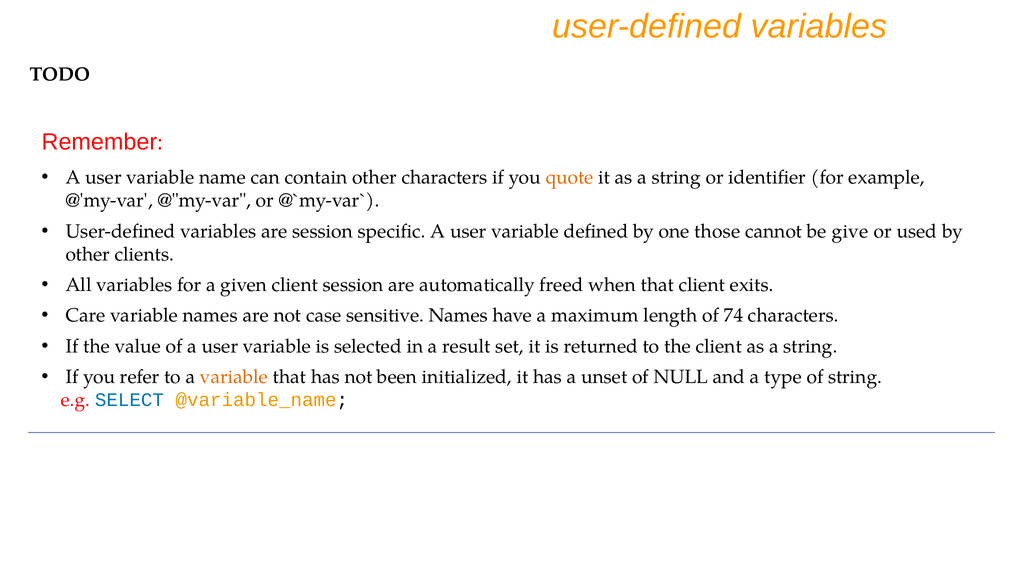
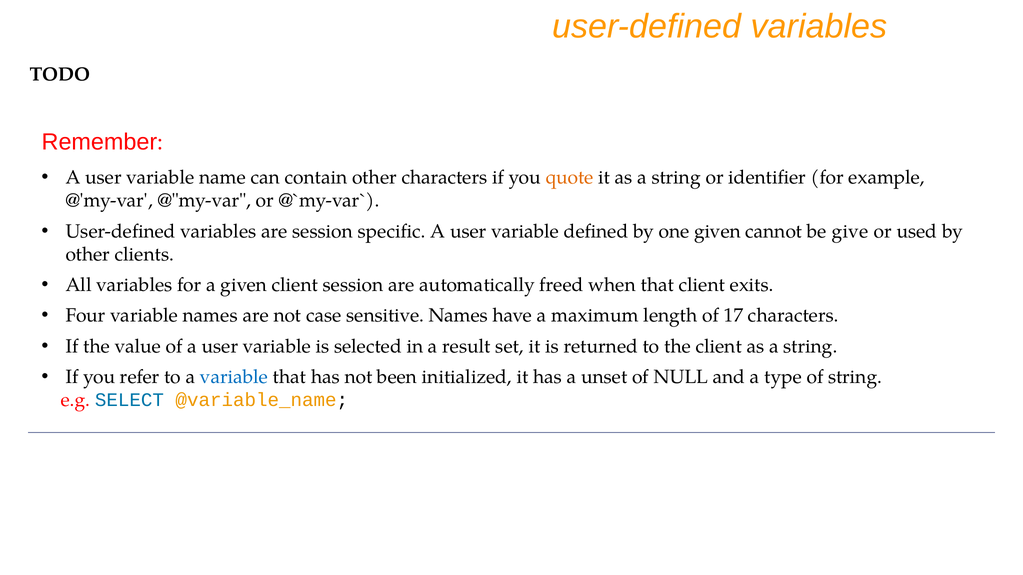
one those: those -> given (717, 231)
Care: Care -> Four (86, 316)
74: 74 -> 17 (734, 316)
variable colour: orange -> blue (234, 377)
